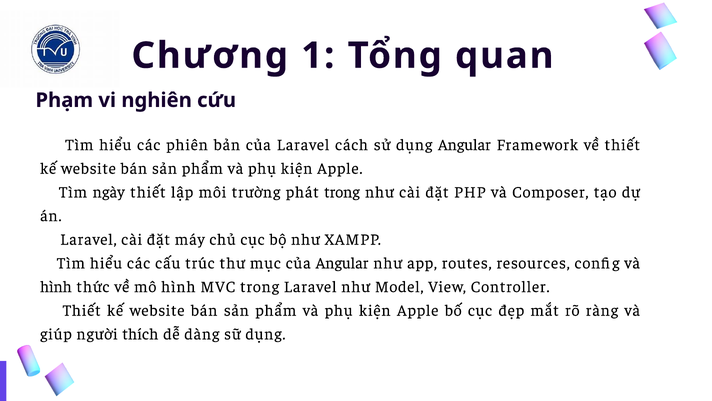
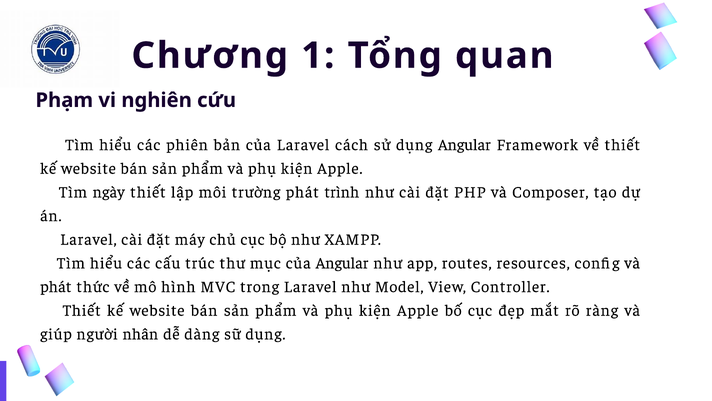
phát trong: trong -> trình (342, 192)
hình: hình -> phát (56, 287)
thích: thích -> nhân (140, 334)
